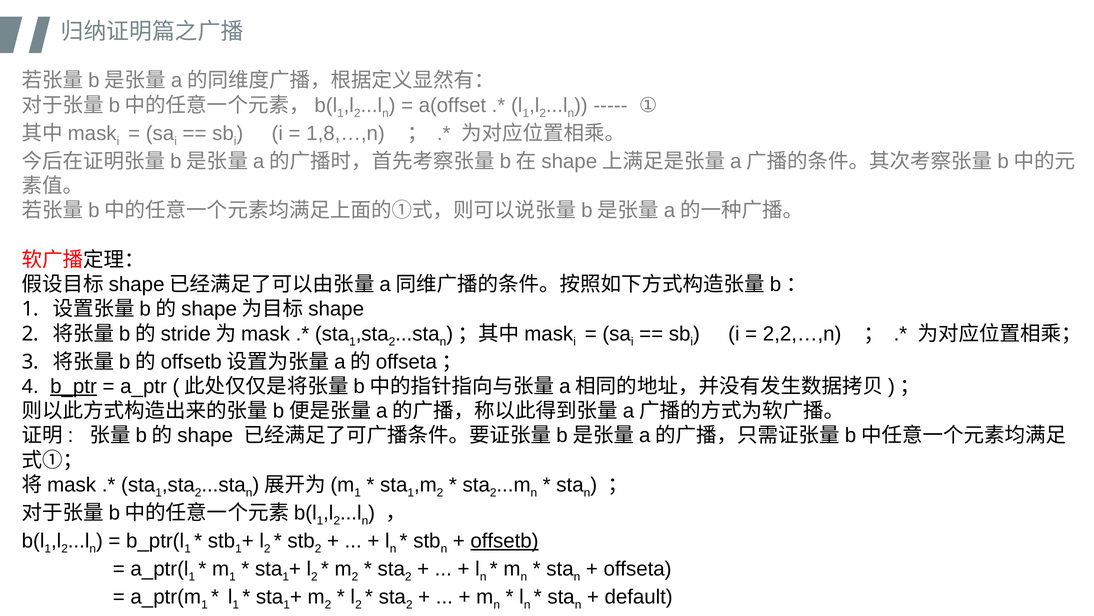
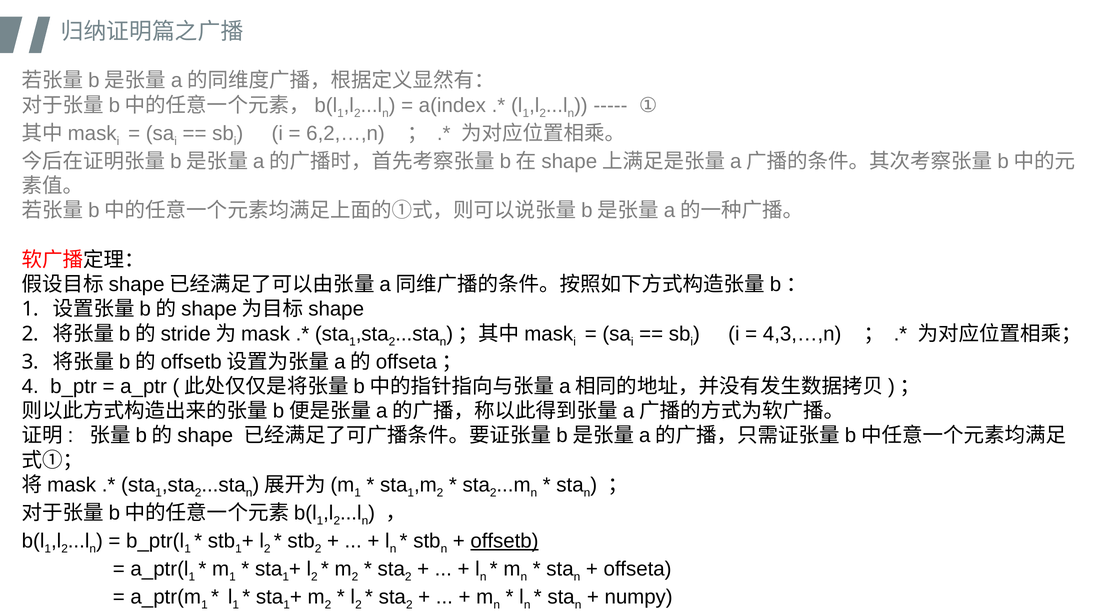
a(offset: a(offset -> a(index (452, 105)
1,8,…,n: 1,8,…,n -> 6,2,…,n (346, 133)
2,2,…,n: 2,2,…,n -> 4,3,…,n (802, 333)
b_ptr underline: present -> none (74, 386)
default: default -> numpy (639, 596)
